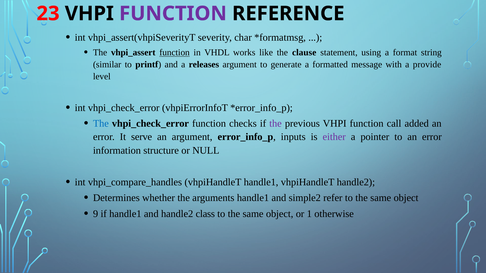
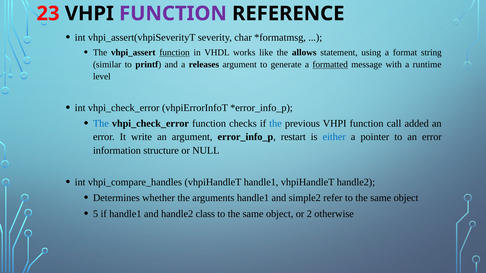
clause: clause -> allows (304, 53)
formatted underline: none -> present (330, 65)
provide: provide -> runtime (427, 65)
the colour: purple -> blue (275, 124)
serve: serve -> write (142, 137)
inputs: inputs -> restart (293, 137)
either colour: purple -> blue (334, 137)
9: 9 -> 5 (96, 214)
1: 1 -> 2 (309, 214)
